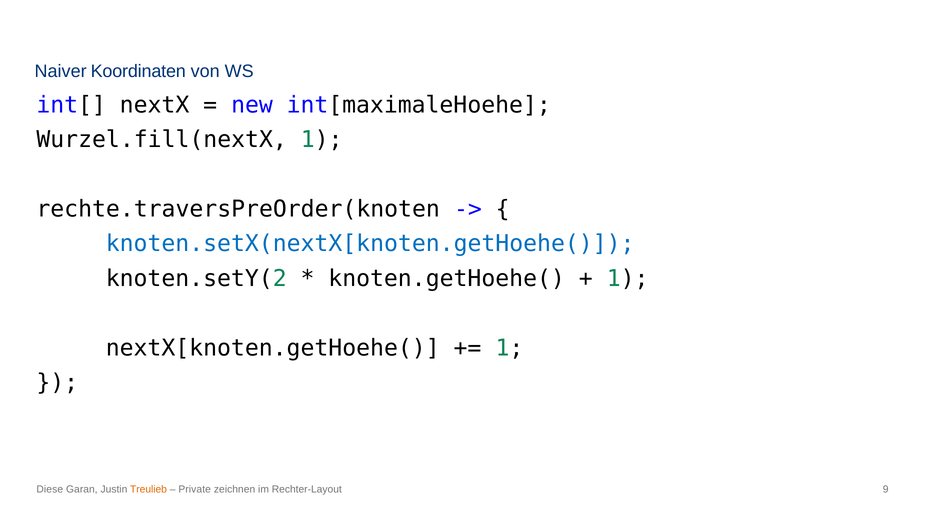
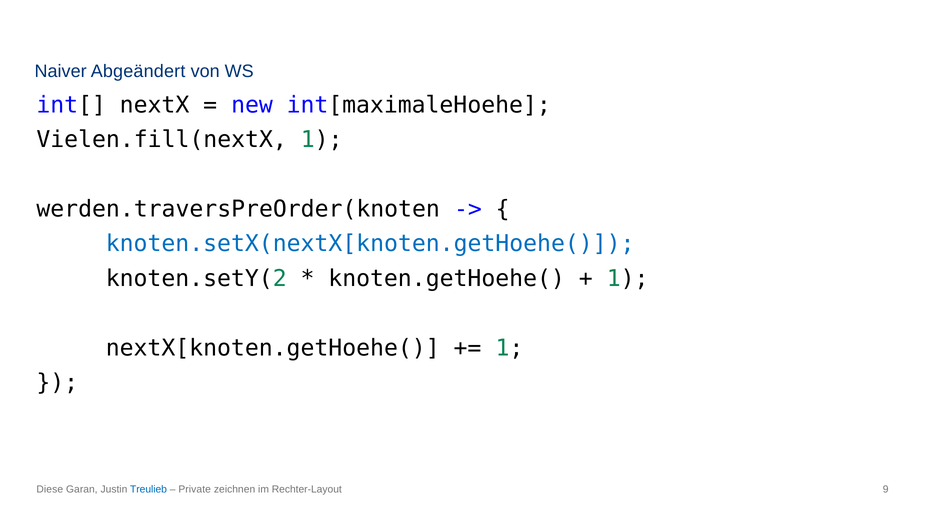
Koordinaten: Koordinaten -> Abgeändert (138, 71)
Wurzel.fill(nextX: Wurzel.fill(nextX -> Vielen.fill(nextX (162, 140)
rechte.traversPreOrder(knoten: rechte.traversPreOrder(knoten -> werden.traversPreOrder(knoten (238, 209)
Treulieb colour: orange -> blue (149, 489)
